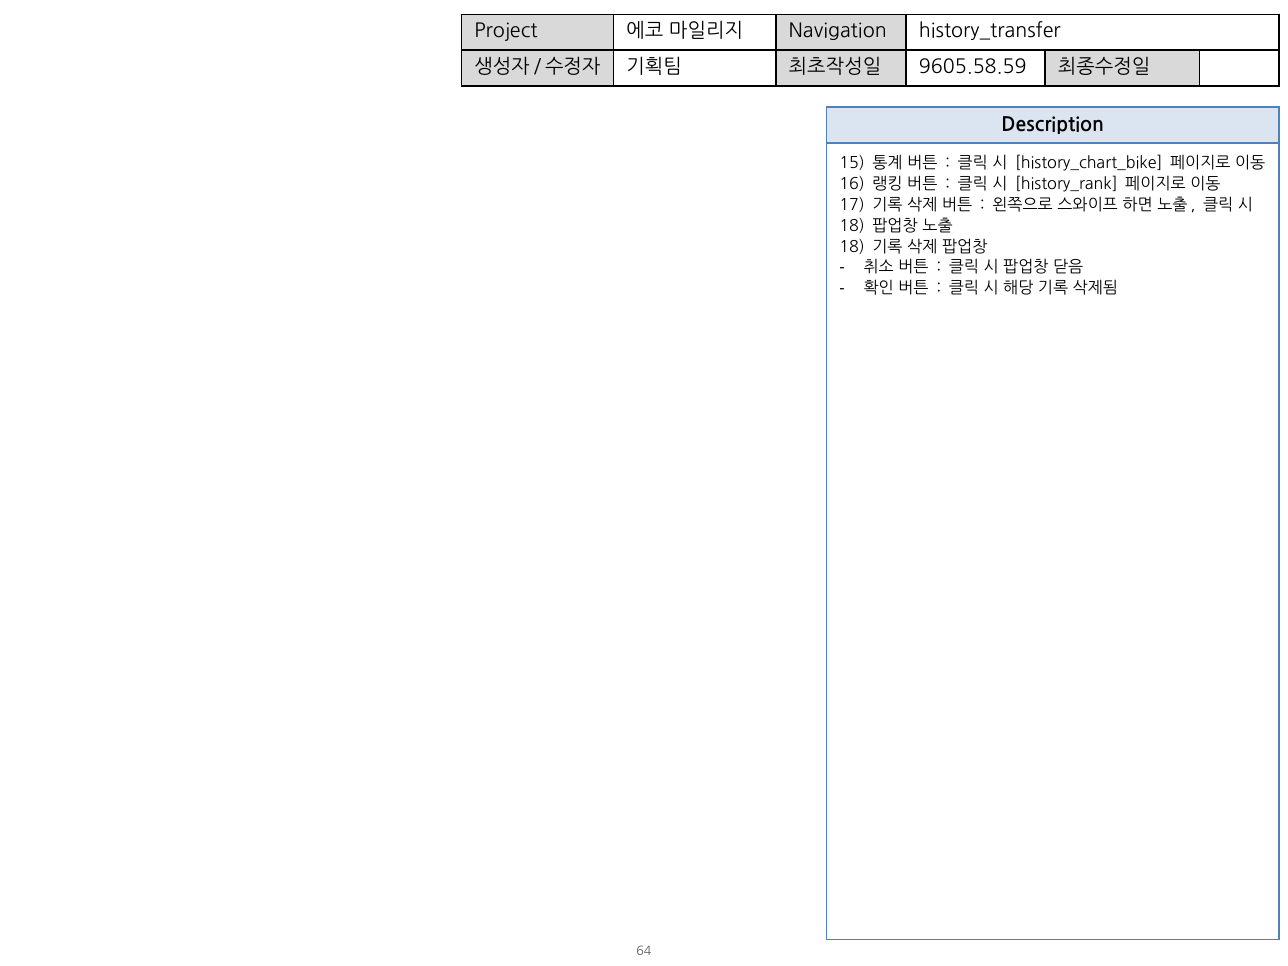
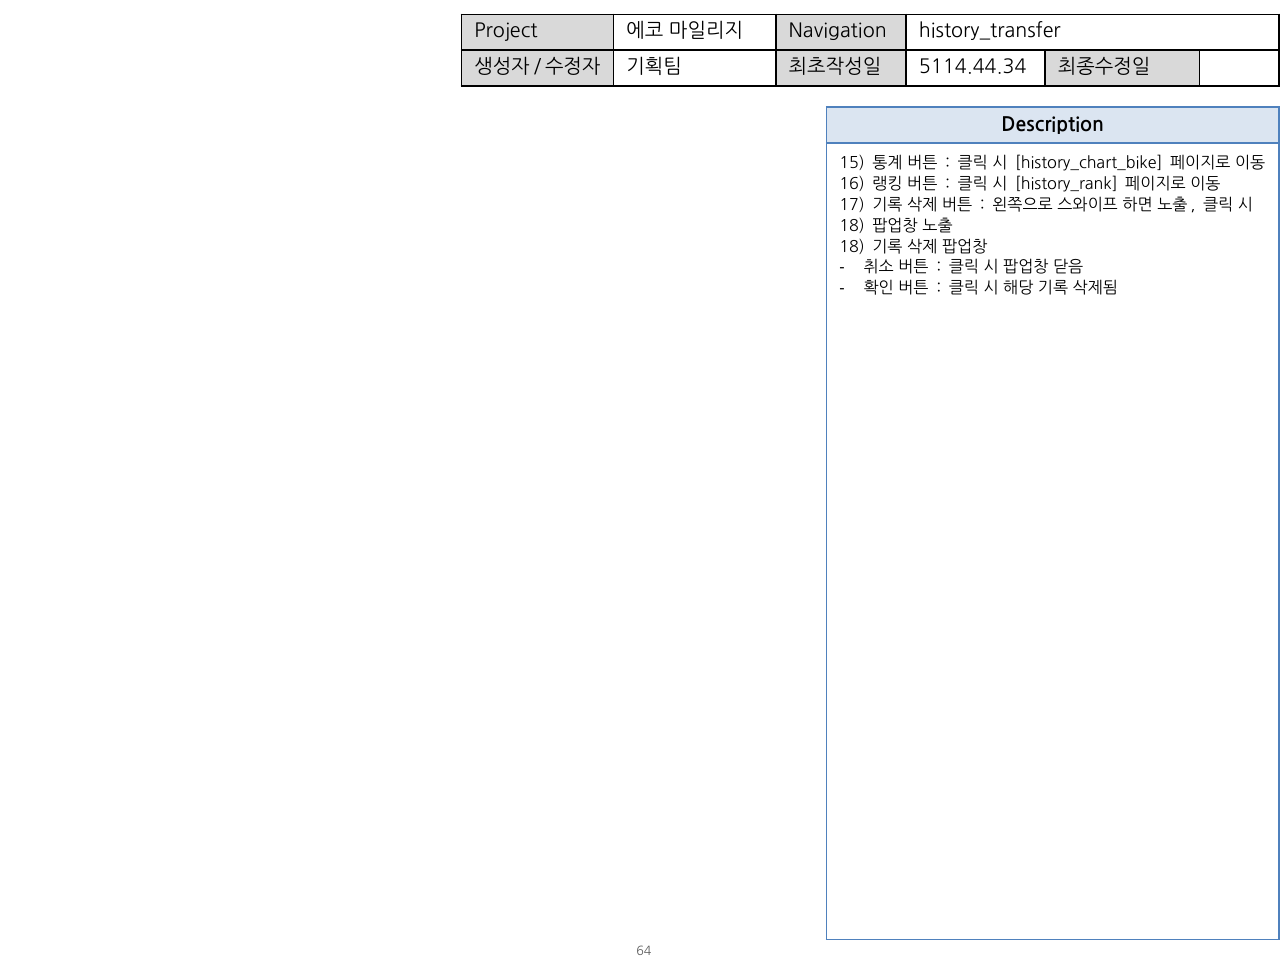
9605.58.59: 9605.58.59 -> 5114.44.34 (973, 67)
